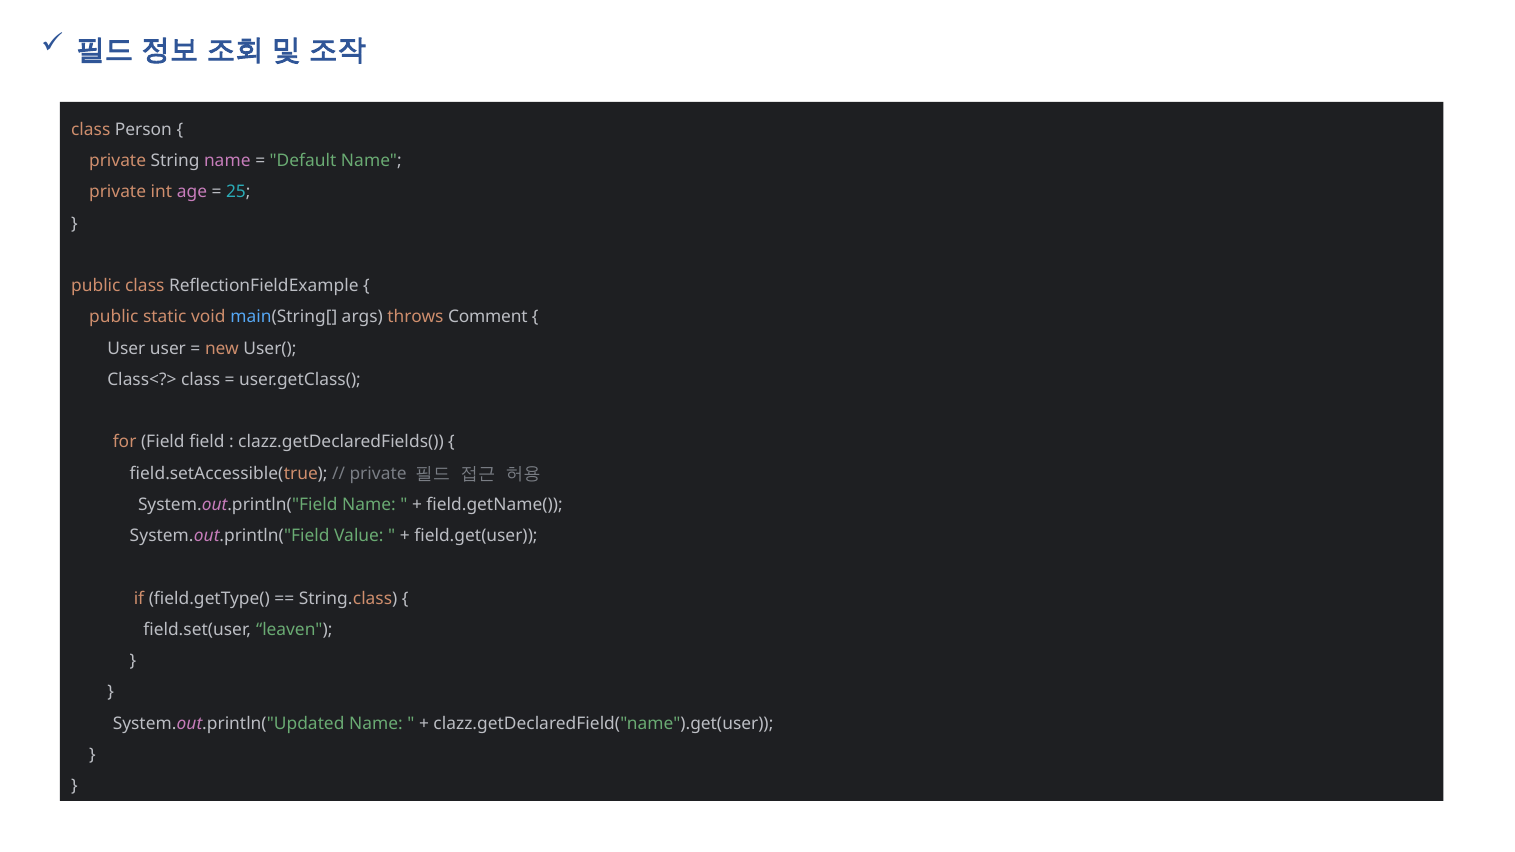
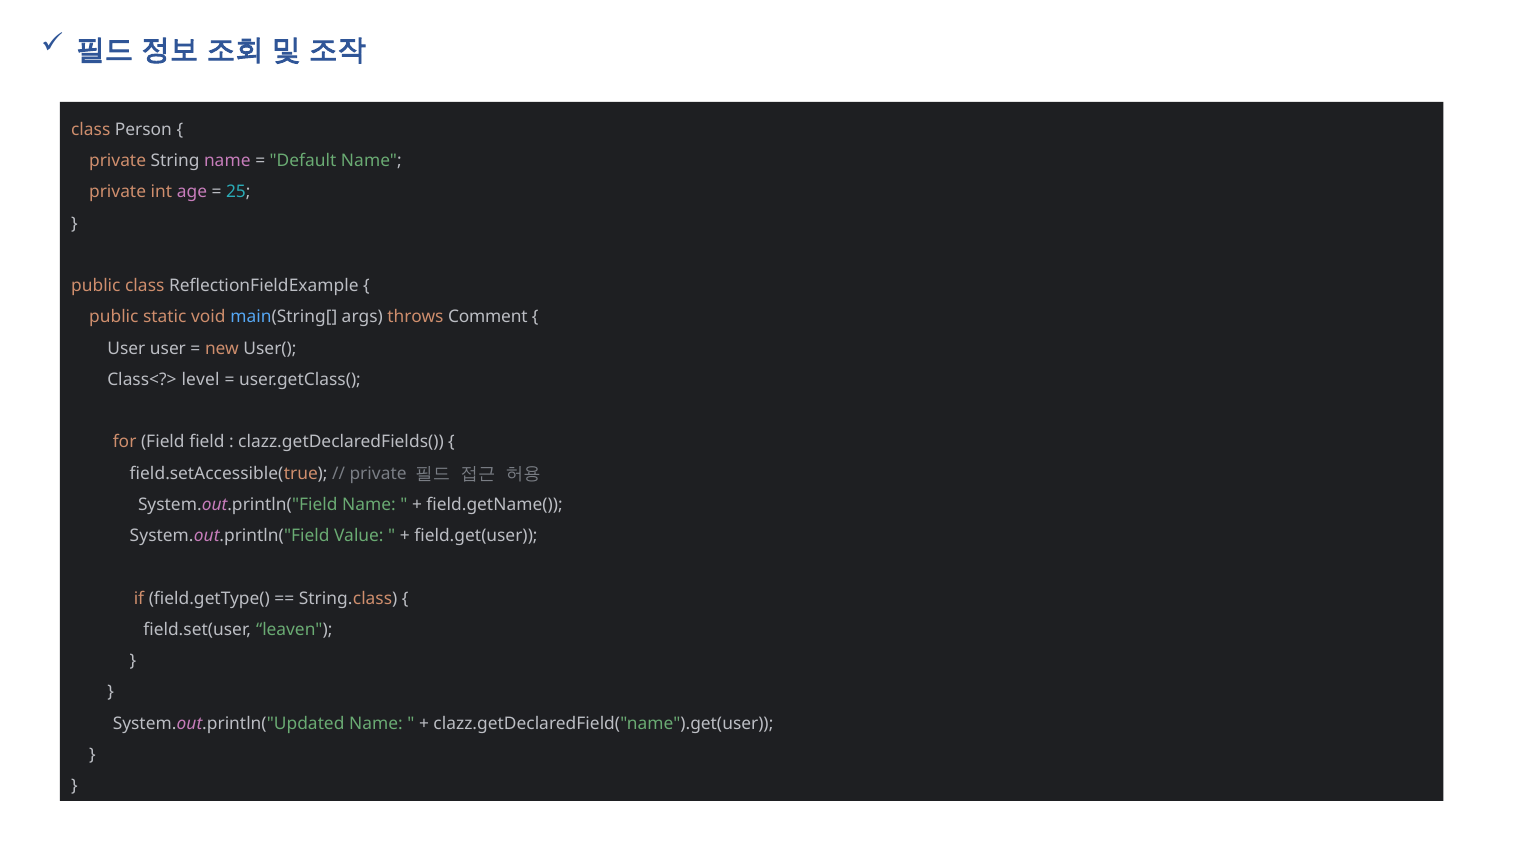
Class<?> class: class -> level (201, 380)
